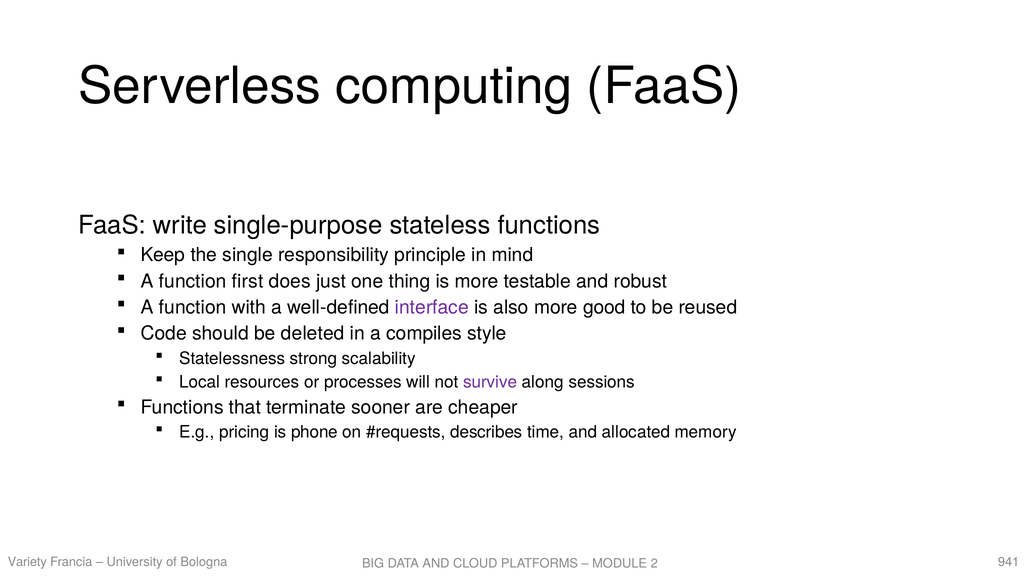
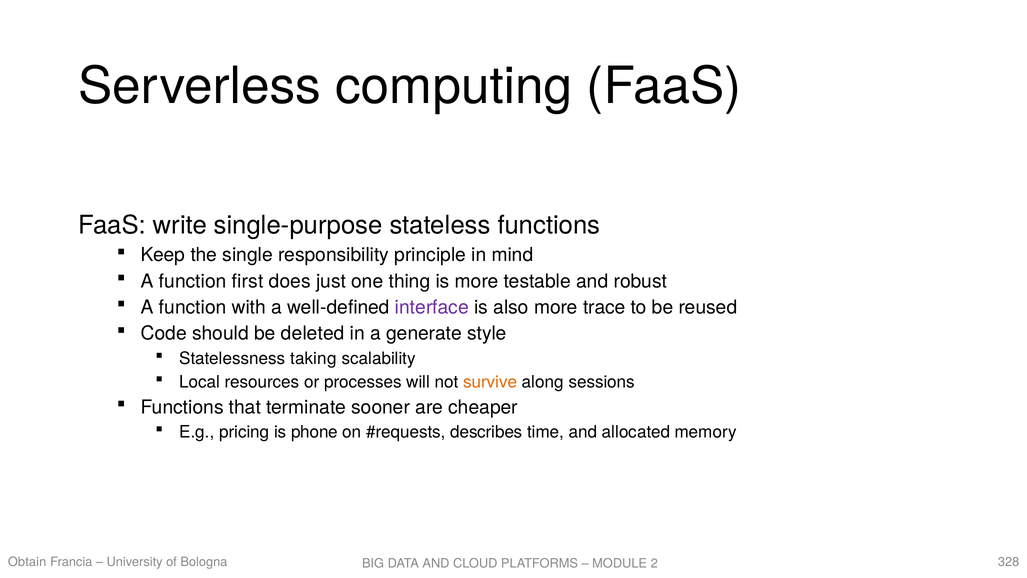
good: good -> trace (604, 307)
compiles: compiles -> generate (424, 333)
strong: strong -> taking (313, 358)
survive colour: purple -> orange (490, 382)
Variety: Variety -> Obtain (27, 562)
941: 941 -> 328 (1009, 562)
